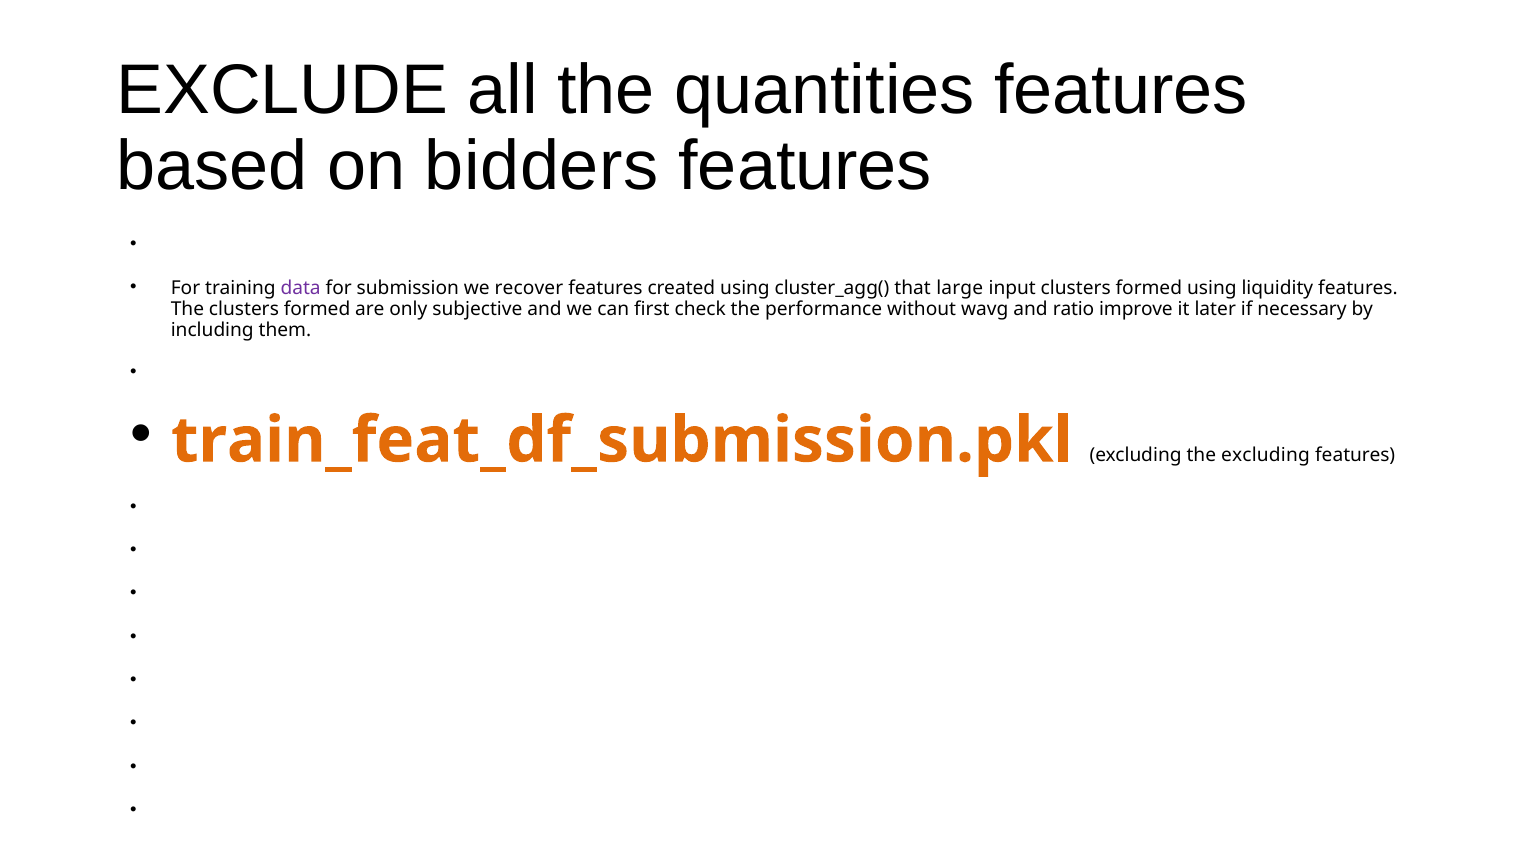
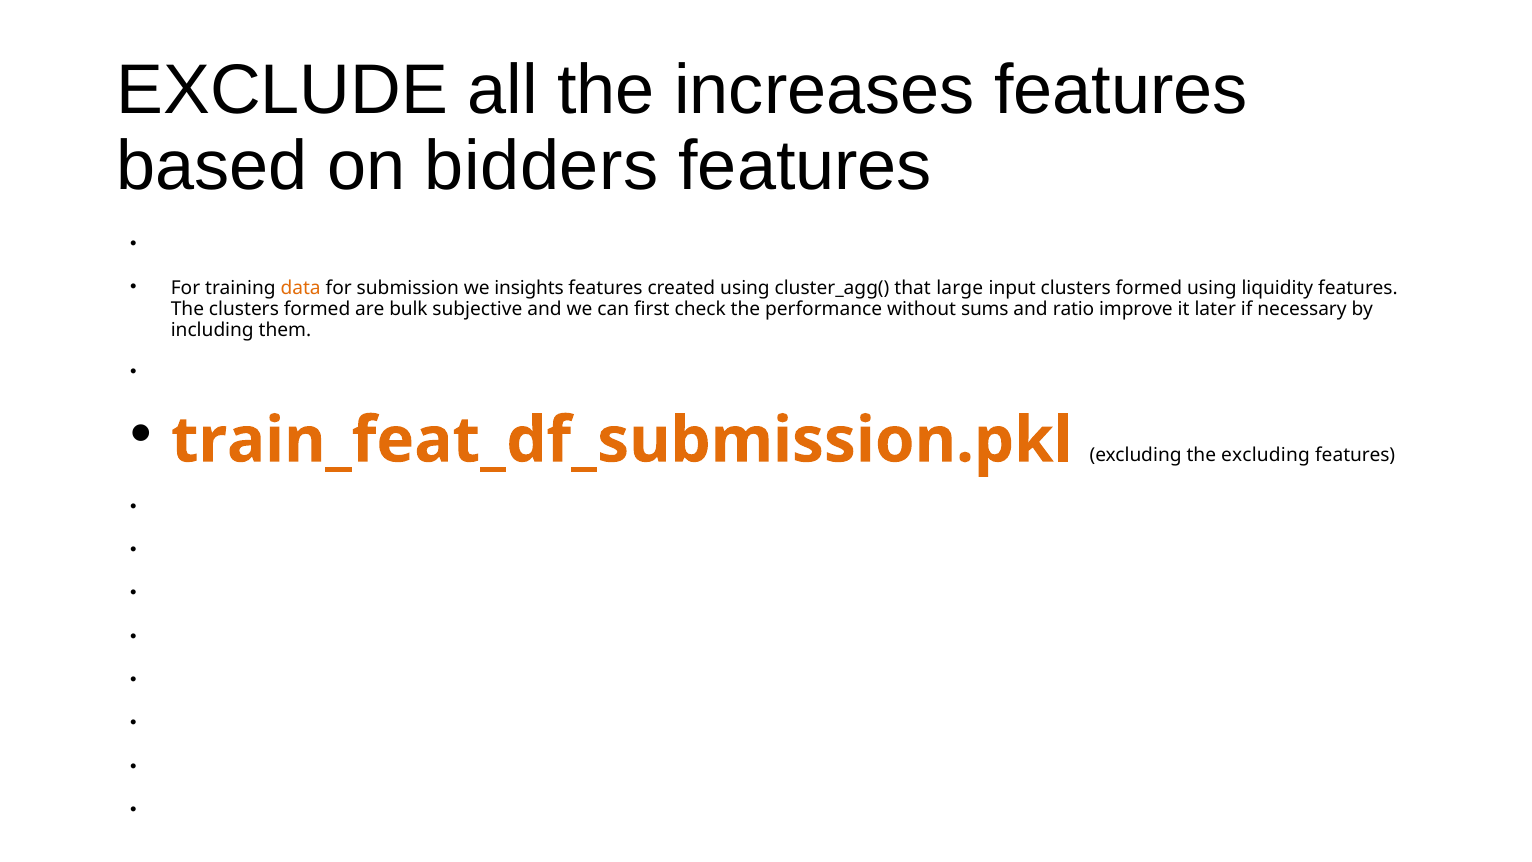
quantities: quantities -> increases (825, 91)
data colour: purple -> orange (301, 289)
recover: recover -> insights (529, 289)
only: only -> bulk (408, 309)
wavg: wavg -> sums (985, 309)
